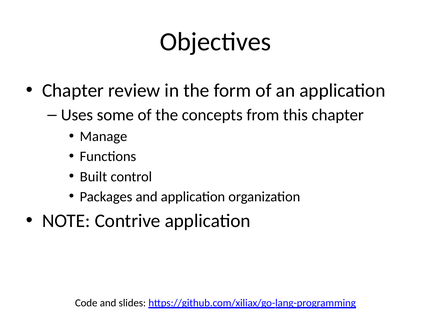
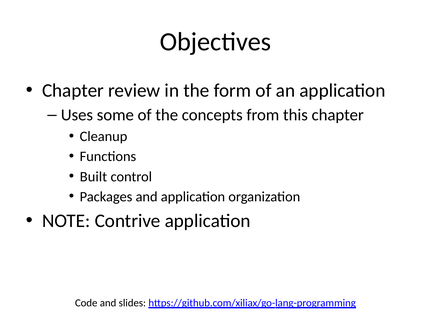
Manage: Manage -> Cleanup (104, 137)
